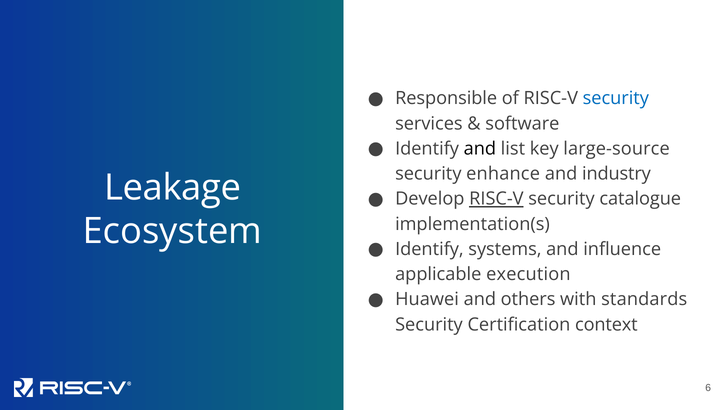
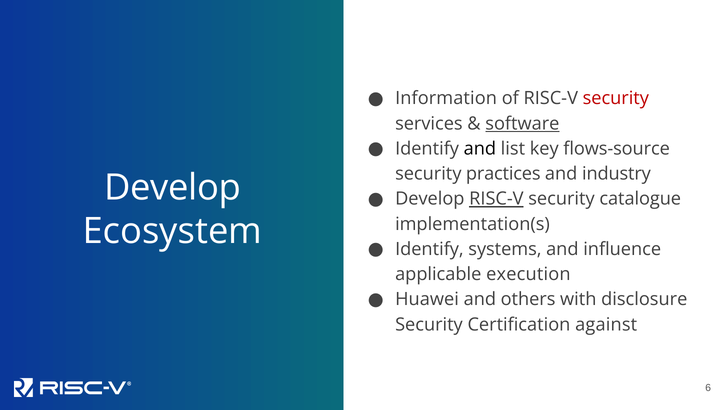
Responsible: Responsible -> Information (446, 98)
security colour: blue -> red (616, 98)
software underline: none -> present (522, 123)
large-source: large-source -> flows-source (617, 148)
enhance: enhance -> practices (503, 174)
Leakage: Leakage -> Develop (173, 187)
standards: standards -> disclosure (644, 299)
context: context -> against (606, 324)
